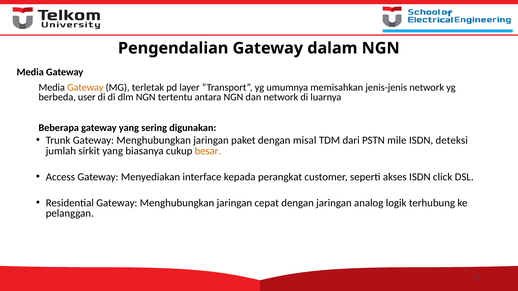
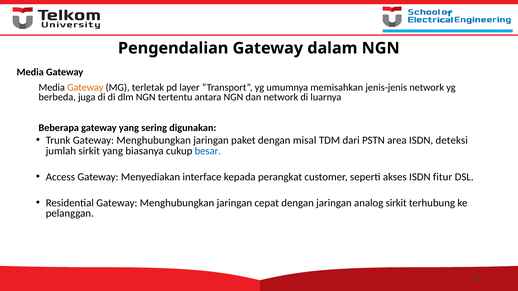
user: user -> juga (87, 97)
mile: mile -> area (397, 141)
besar colour: orange -> blue (208, 151)
click: click -> fitur (443, 177)
analog logik: logik -> sirkit (396, 203)
